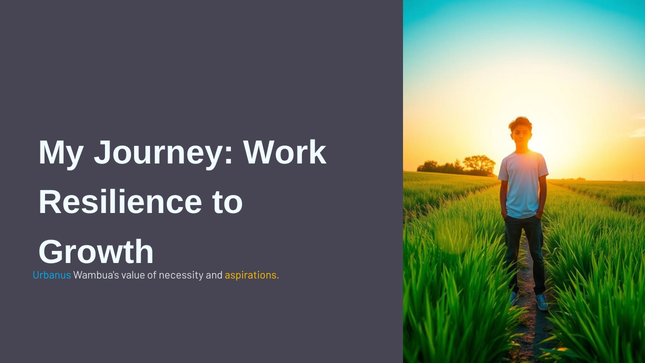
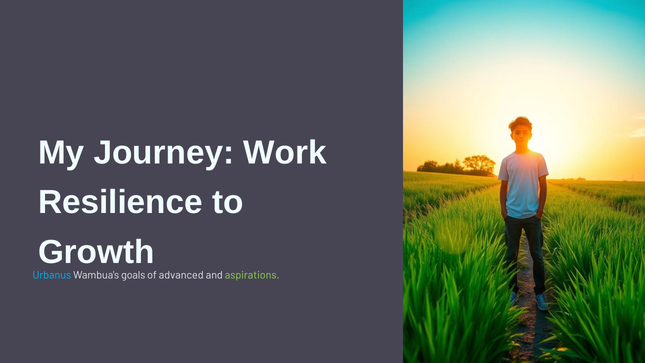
value: value -> goals (133, 275)
necessity: necessity -> advanced (181, 275)
aspirations colour: yellow -> light green (252, 275)
